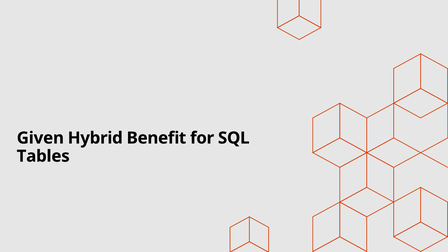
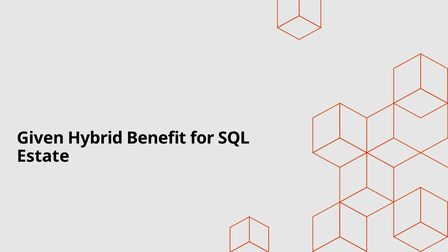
Tables: Tables -> Estate (43, 156)
